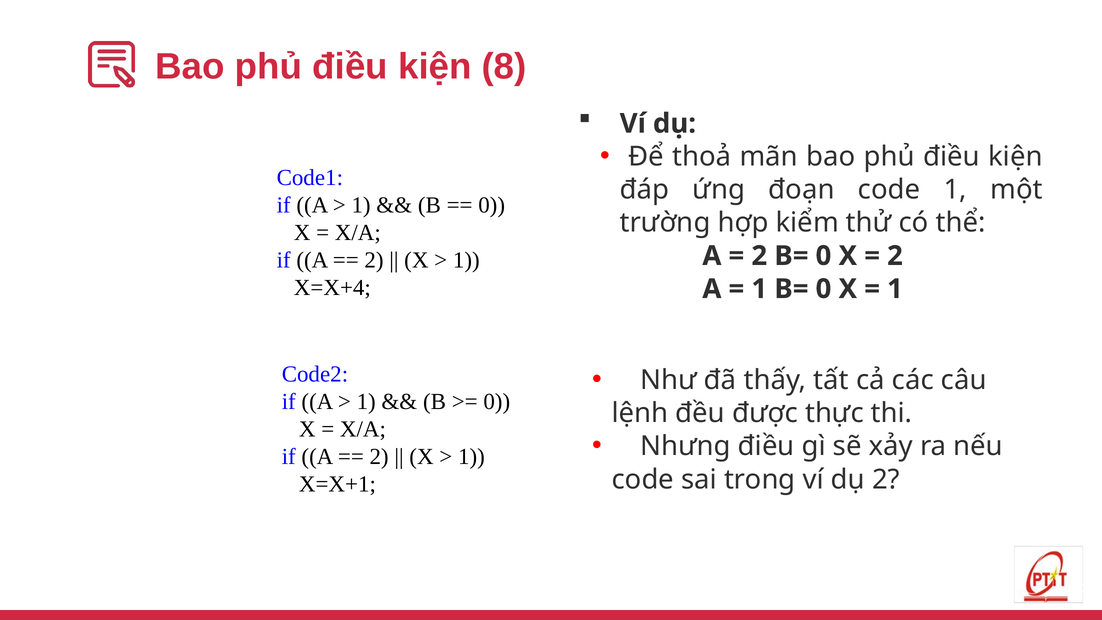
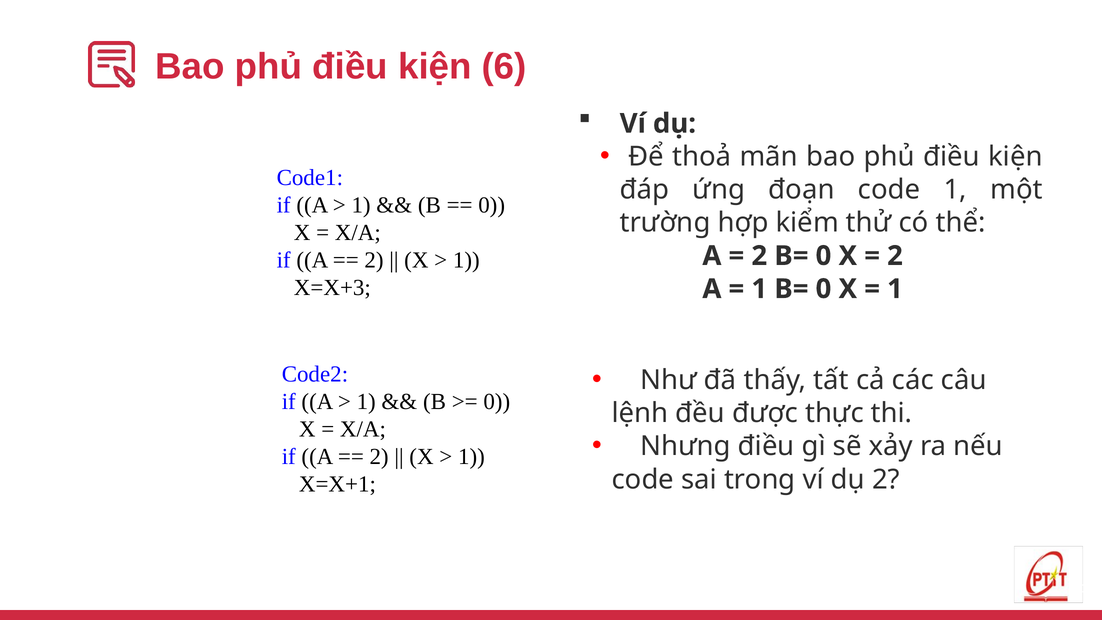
8: 8 -> 6 (504, 67)
X=X+4: X=X+4 -> X=X+3 (332, 288)
